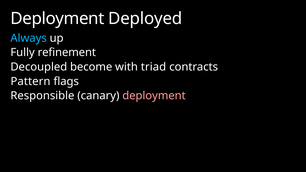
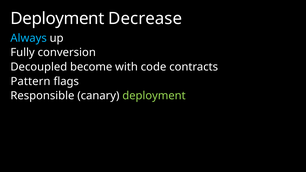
Deployed: Deployed -> Decrease (145, 19)
refinement: refinement -> conversion (67, 53)
triad: triad -> code (154, 67)
deployment colour: pink -> light green (154, 96)
